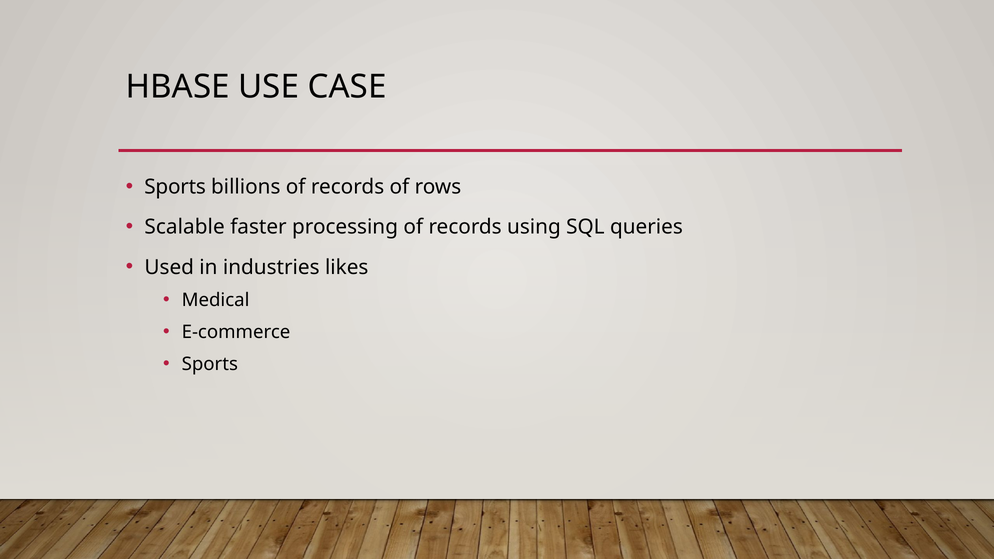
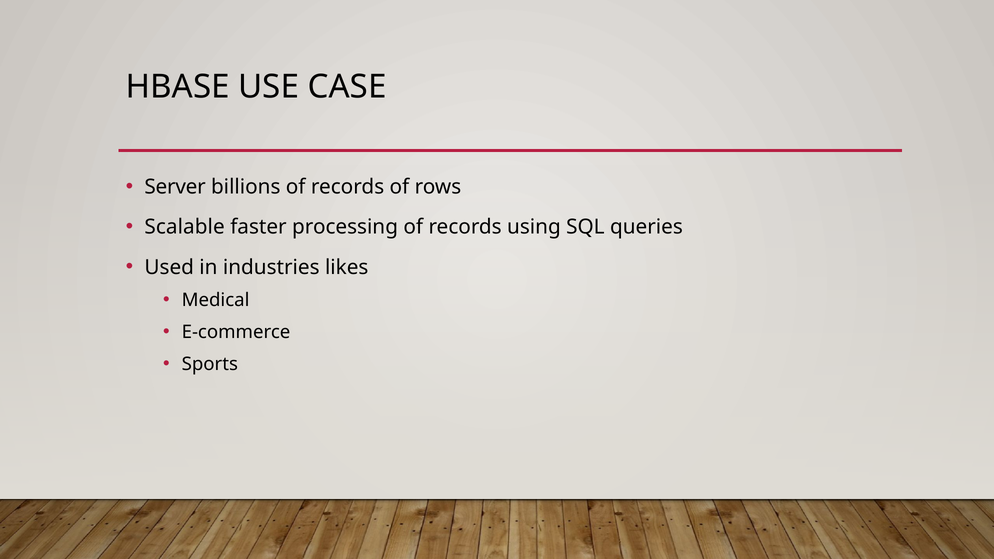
Sports: Sports -> Server (175, 187)
